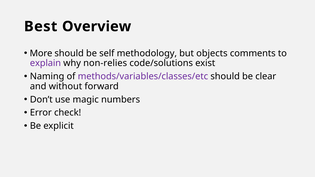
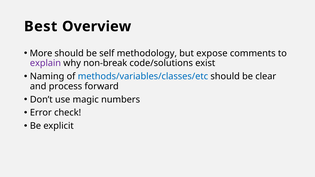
objects: objects -> expose (212, 53)
non-relies: non-relies -> non-break (105, 63)
methods/variables/classes/etc colour: purple -> blue (143, 76)
without: without -> process (65, 86)
